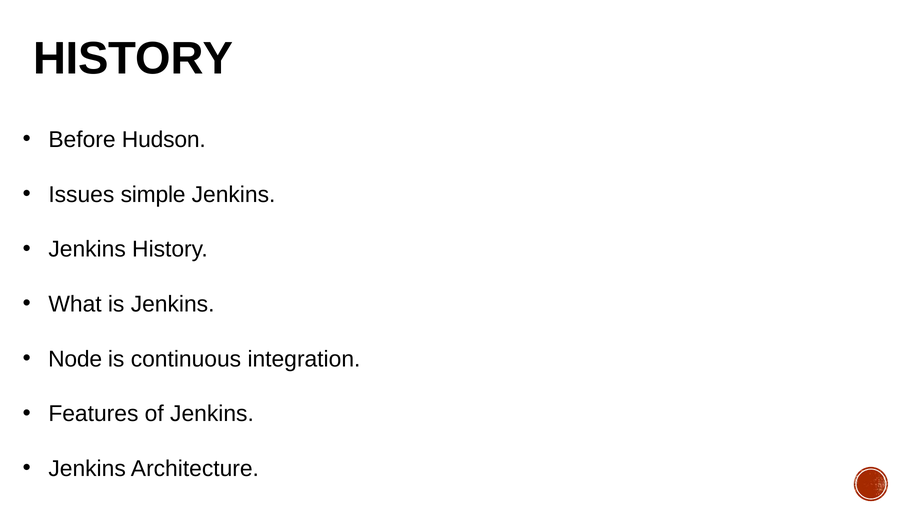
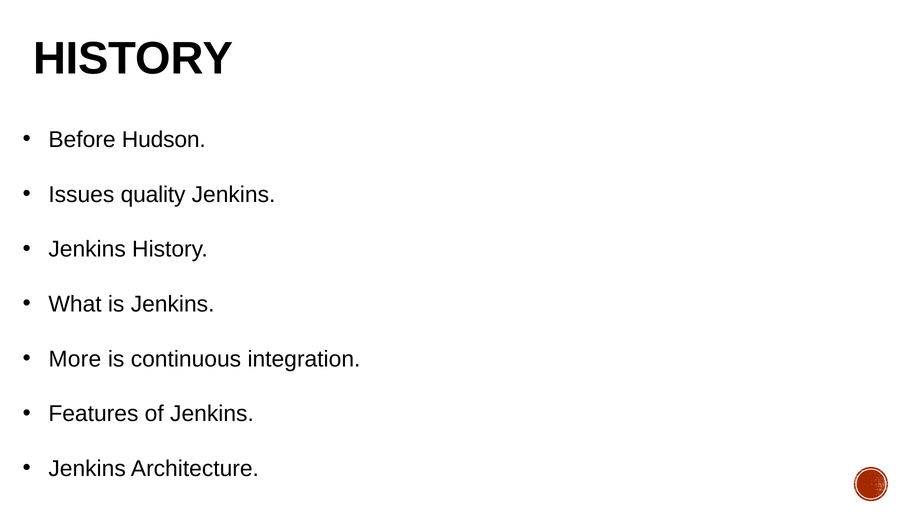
simple: simple -> quality (153, 194)
Node: Node -> More (75, 359)
